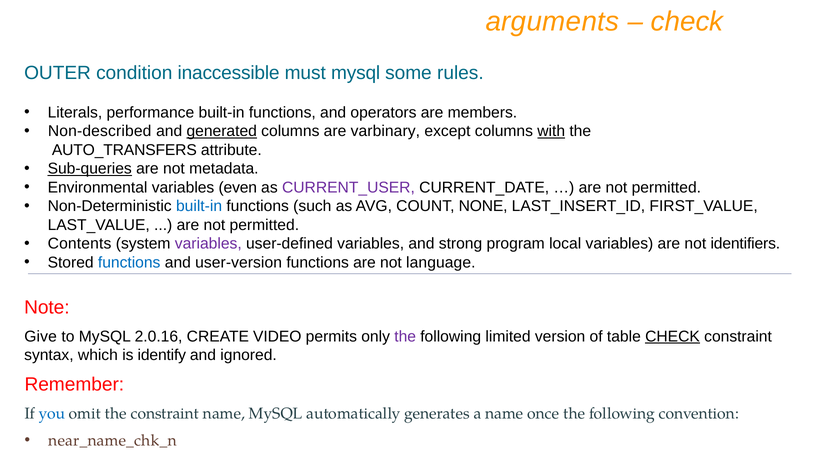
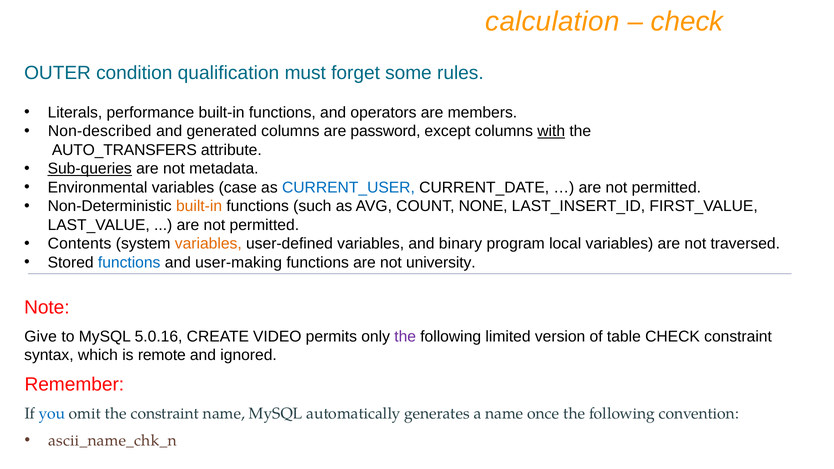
arguments: arguments -> calculation (552, 22)
inaccessible: inaccessible -> qualification (228, 73)
must mysql: mysql -> forget (356, 73)
generated underline: present -> none (222, 131)
varbinary: varbinary -> password (385, 131)
even: even -> case (238, 188)
CURRENT_USER colour: purple -> blue (348, 188)
built-in colour: blue -> orange (199, 206)
variables colour: purple -> orange (208, 244)
strong: strong -> binary (460, 244)
identifiers: identifiers -> traversed (745, 244)
user-version: user-version -> user-making (239, 263)
language: language -> university (441, 263)
2.0.16: 2.0.16 -> 5.0.16 (159, 337)
CHECK underline: present -> none (672, 337)
identify: identify -> remote (162, 355)
near_name_chk_n: near_name_chk_n -> ascii_name_chk_n (112, 441)
